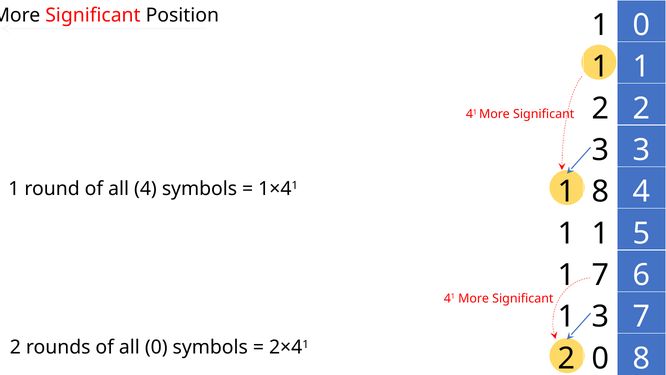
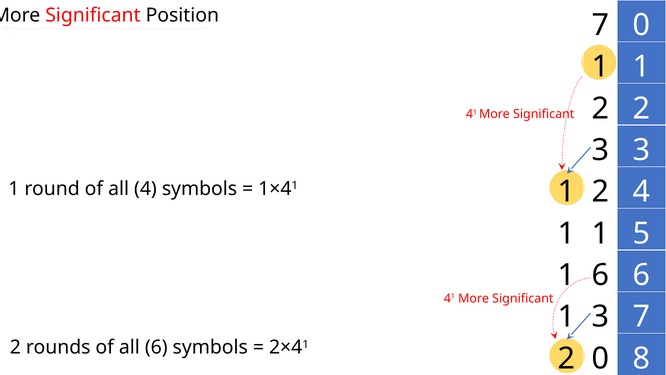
1: 1 -> 7 (600, 25)
8: 8 -> 2 (600, 192)
1 7: 7 -> 6 (600, 275)
all 0: 0 -> 6 (156, 347)
